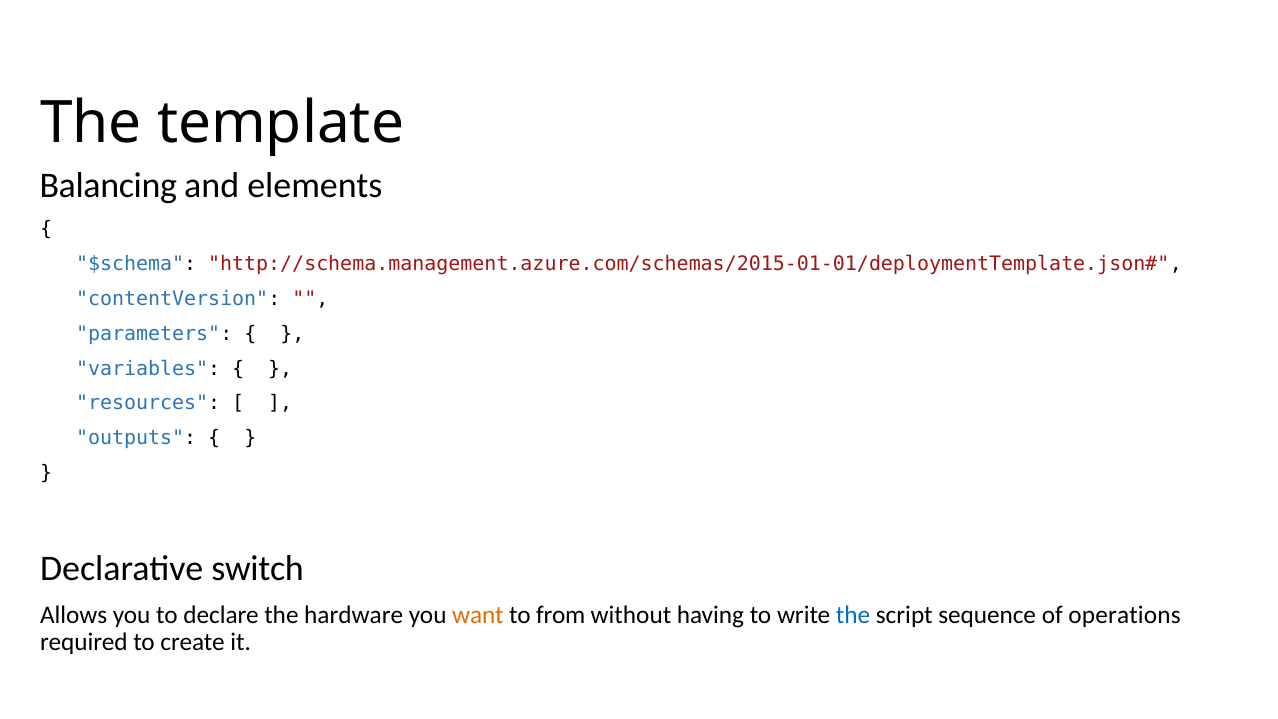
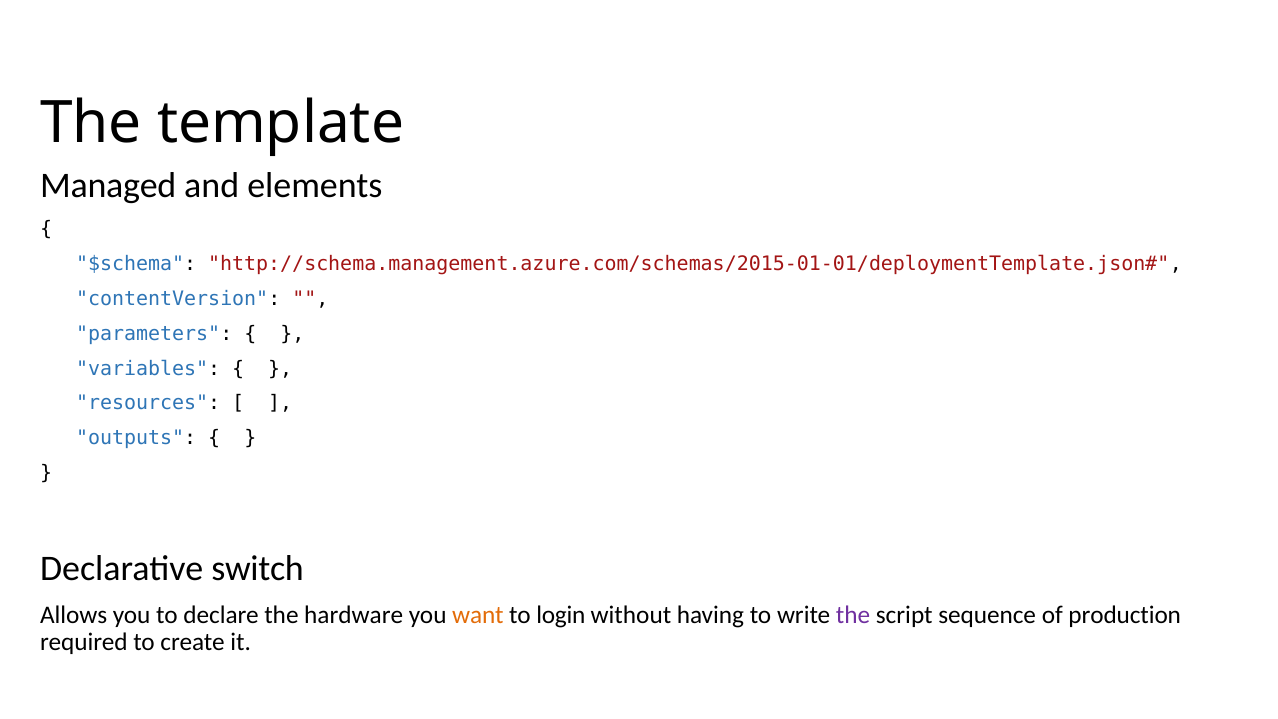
Balancing: Balancing -> Managed (108, 185)
from: from -> login (561, 615)
the colour: blue -> purple (853, 615)
operations: operations -> production (1125, 615)
